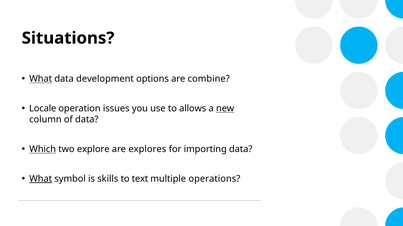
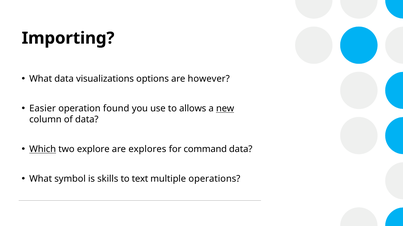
Situations: Situations -> Importing (68, 38)
What underline: present -> none (41, 79)
development: development -> visualizations (105, 79)
combine: combine -> however (209, 79)
Locale: Locale -> Easier (43, 109)
issues: issues -> found (116, 109)
importing: importing -> command (205, 150)
What underline: present -> none (41, 179)
